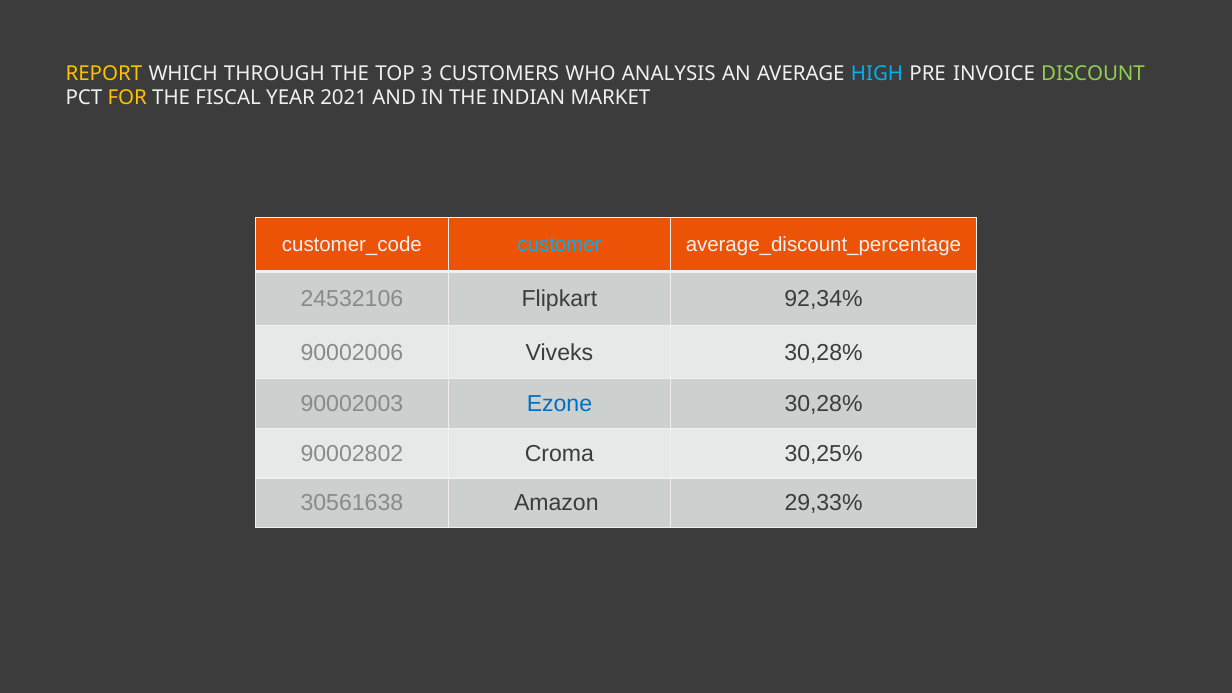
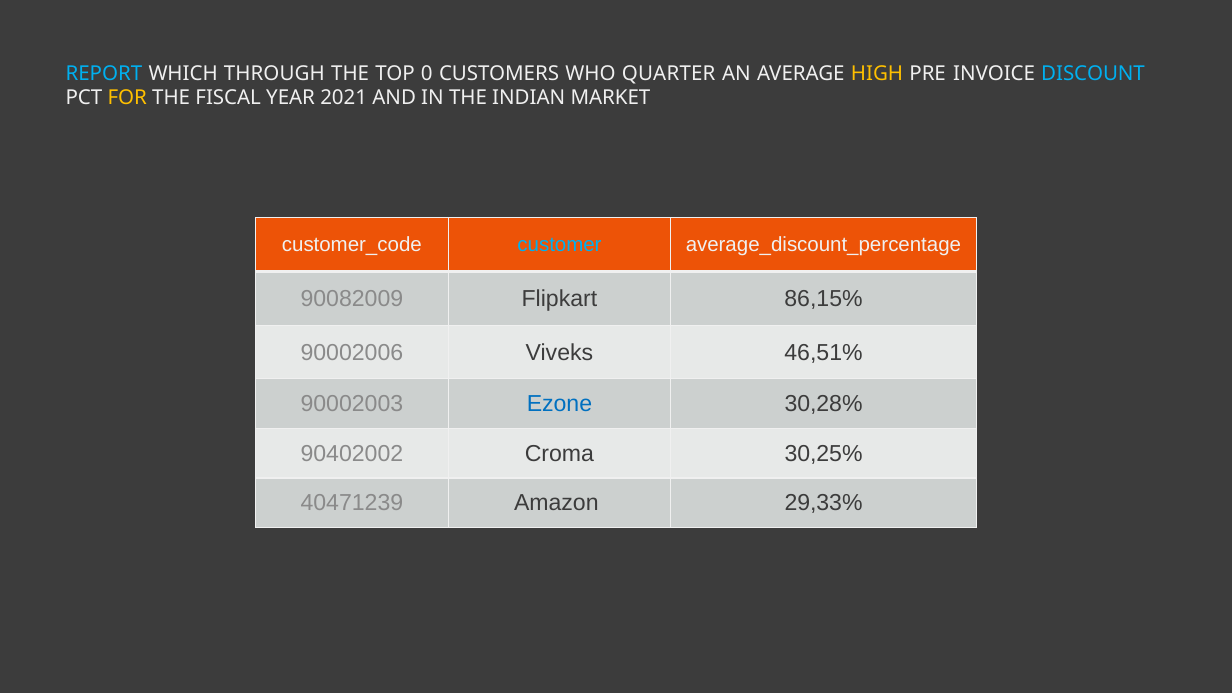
REPORT colour: yellow -> light blue (104, 73)
3: 3 -> 0 (427, 73)
ANALYSIS: ANALYSIS -> QUARTER (669, 73)
HIGH colour: light blue -> yellow (877, 73)
DISCOUNT colour: light green -> light blue (1093, 73)
24532106: 24532106 -> 90082009 (352, 299)
92,34%: 92,34% -> 86,15% (824, 299)
Viveks 30,28%: 30,28% -> 46,51% (824, 352)
90002802: 90002802 -> 90402002 (352, 454)
30561638: 30561638 -> 40471239 (352, 503)
